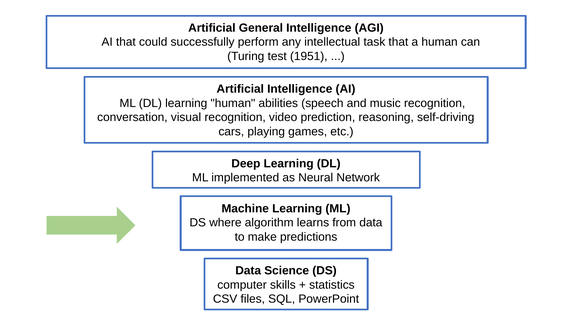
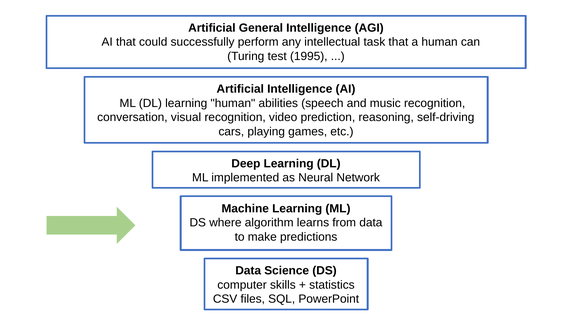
1951: 1951 -> 1995 (309, 56)
